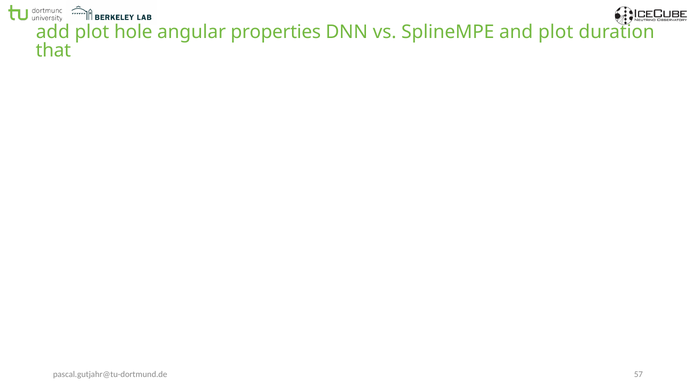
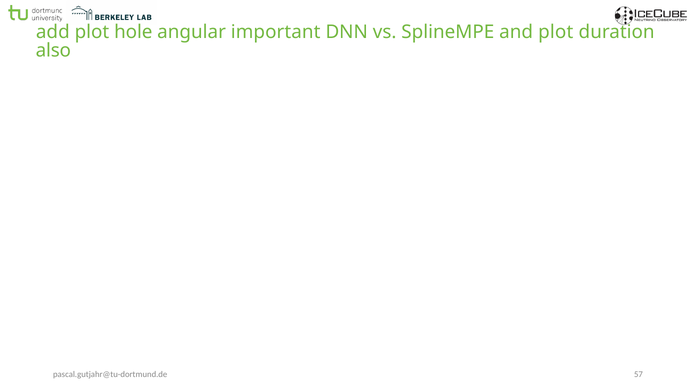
properties: properties -> important (276, 32)
that: that -> also (53, 50)
